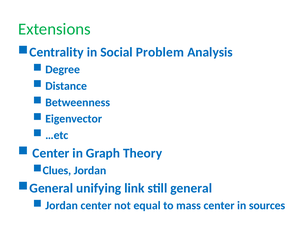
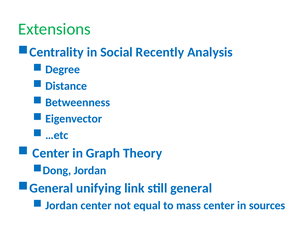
Problem: Problem -> Recently (160, 52)
Clues: Clues -> Dong (57, 171)
